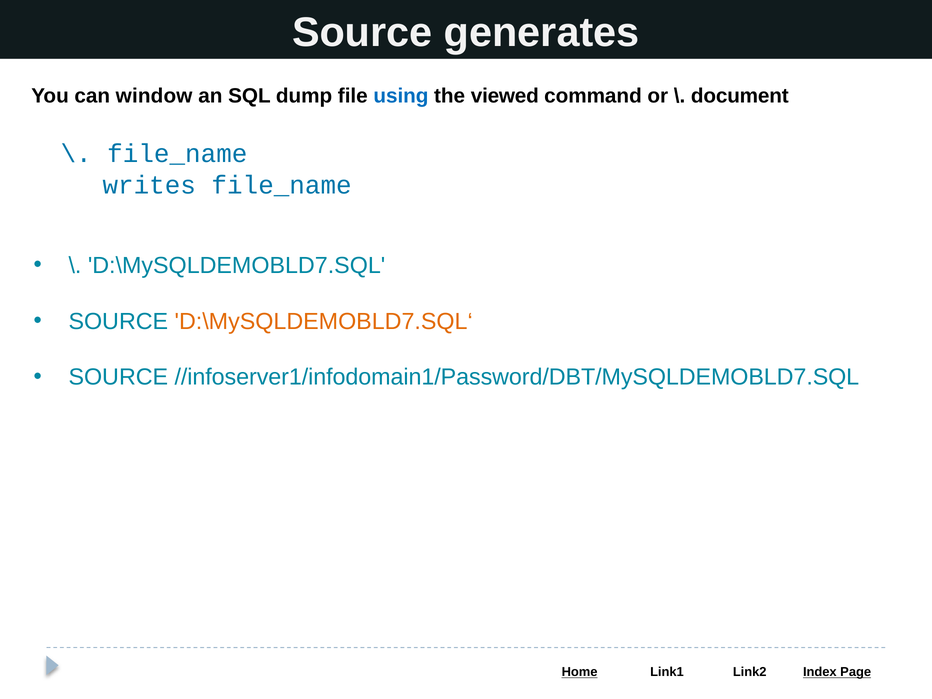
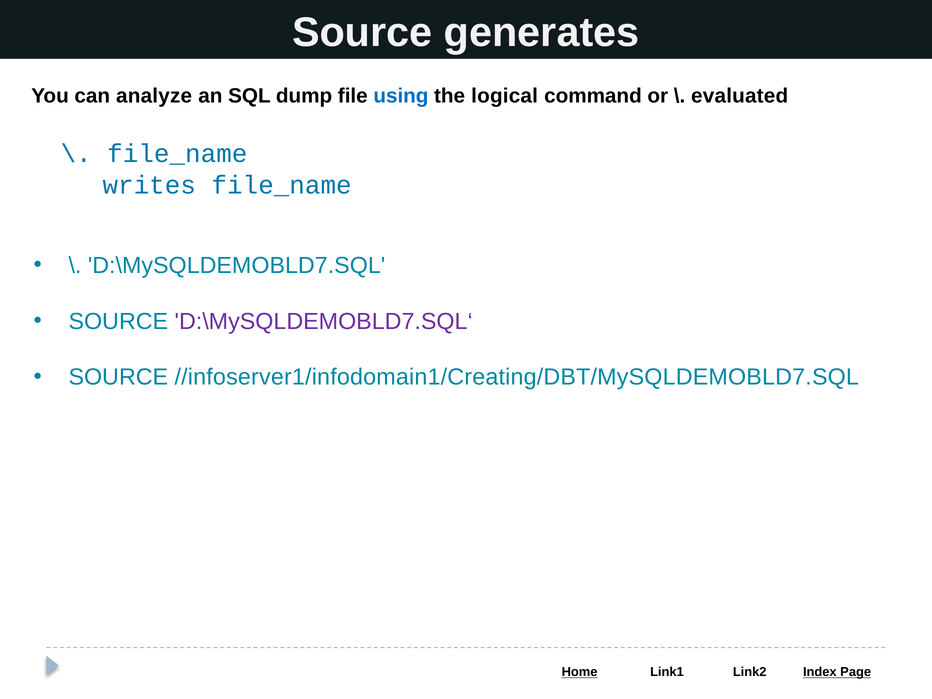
window: window -> analyze (154, 96)
viewed: viewed -> logical (505, 96)
document: document -> evaluated (740, 96)
D:\MySQLDEMOBLD7.SQL‘ colour: orange -> purple (324, 321)
//infoserver1/infodomain1/Password/DBT/MySQLDEMOBLD7.SQL: //infoserver1/infodomain1/Password/DBT/MySQLDEMOBLD7.SQL -> //infoserver1/infodomain1/Creating/DBT/MySQLDEMOBLD7.SQL (517, 377)
